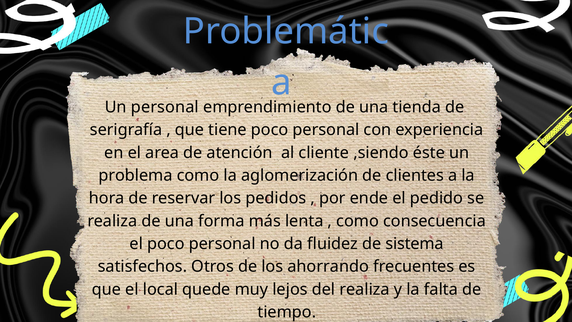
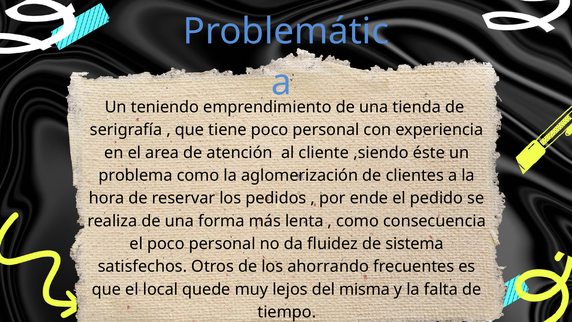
Un personal: personal -> teniendo (165, 107)
del realiza: realiza -> misma (365, 289)
